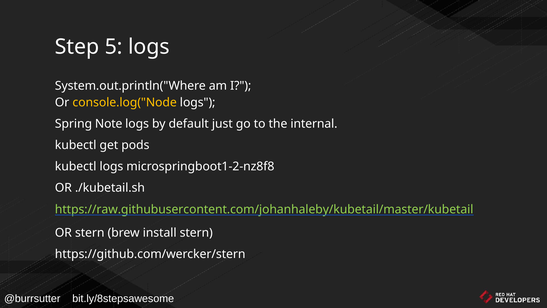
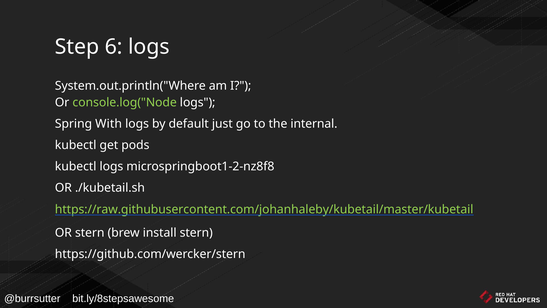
5: 5 -> 6 (114, 47)
console.log("Node colour: yellow -> light green (125, 102)
Note: Note -> With (109, 124)
